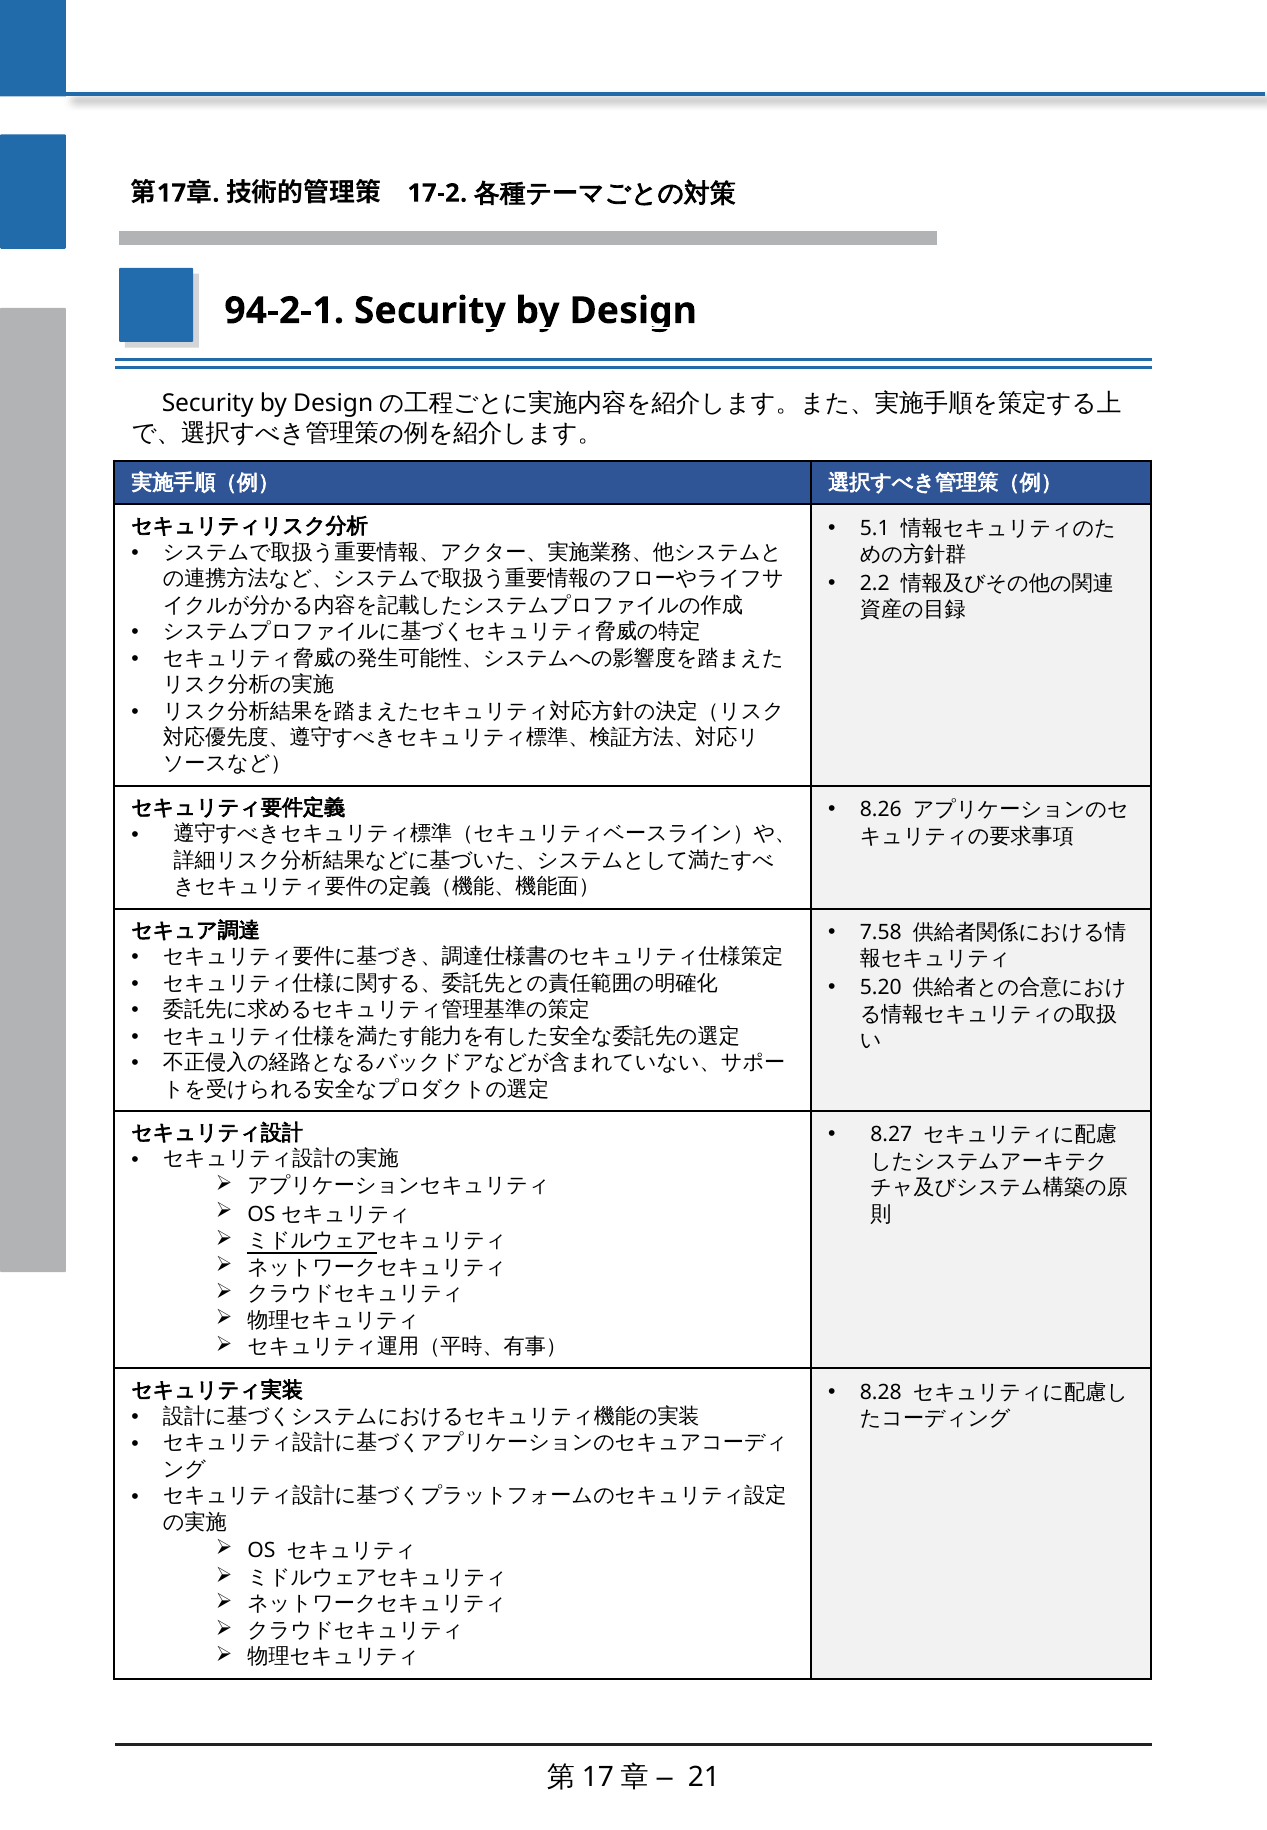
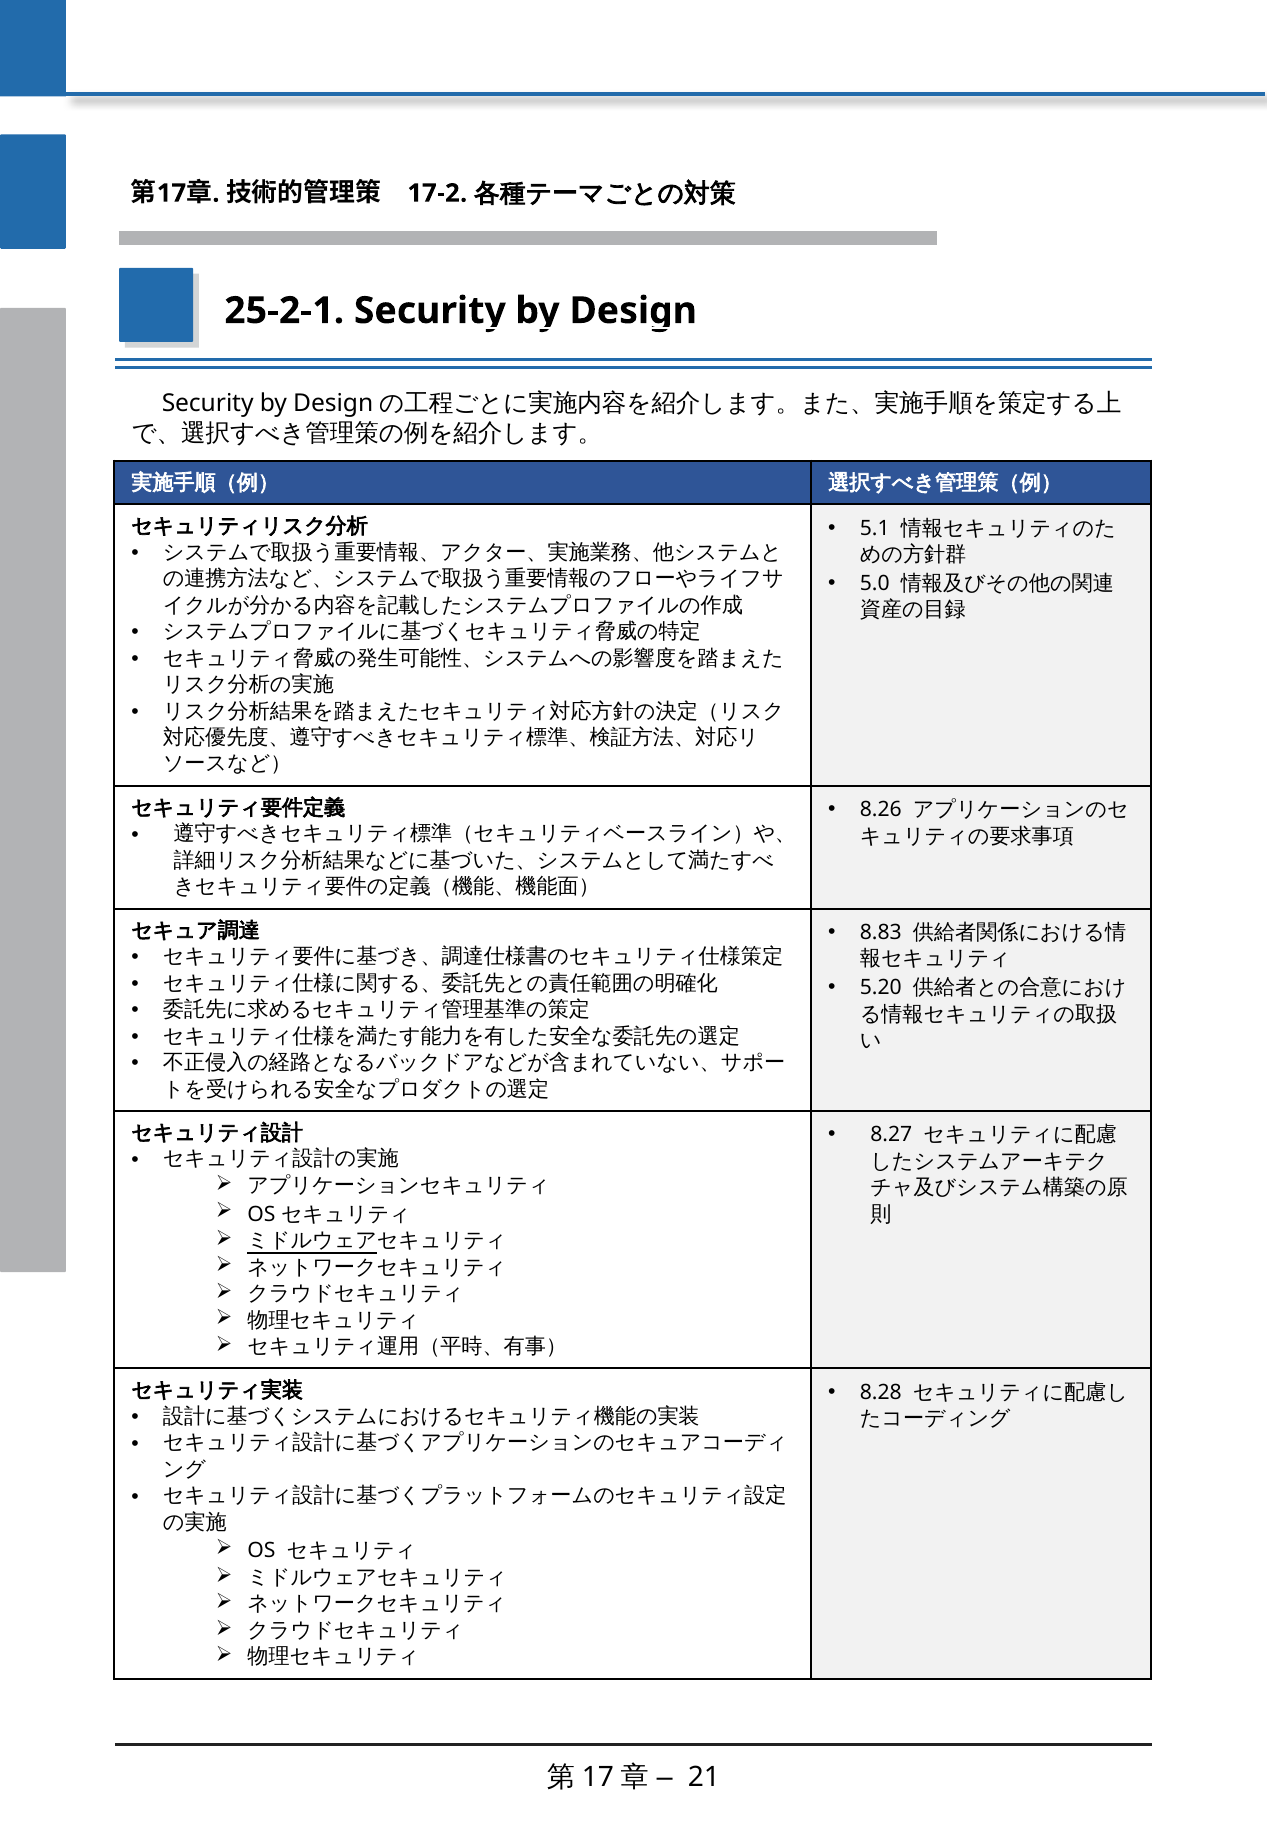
94-2-1: 94-2-1 -> 25-2-1 (284, 311)
2.2: 2.2 -> 5.0 (875, 583)
7.58: 7.58 -> 8.83 (881, 933)
